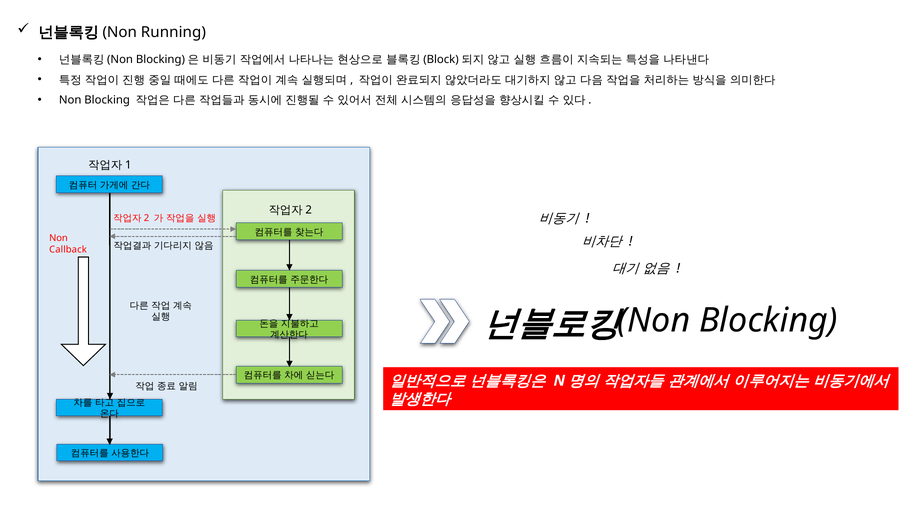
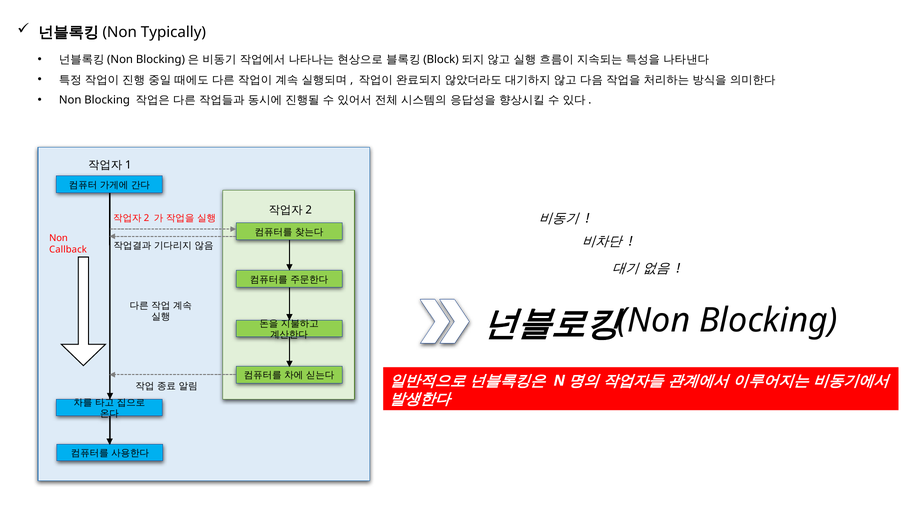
Running: Running -> Typically (173, 32)
